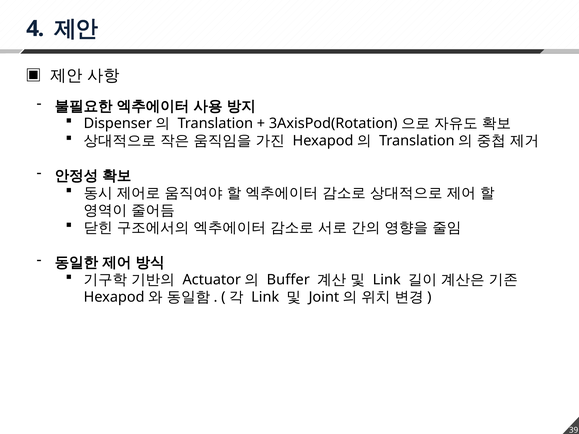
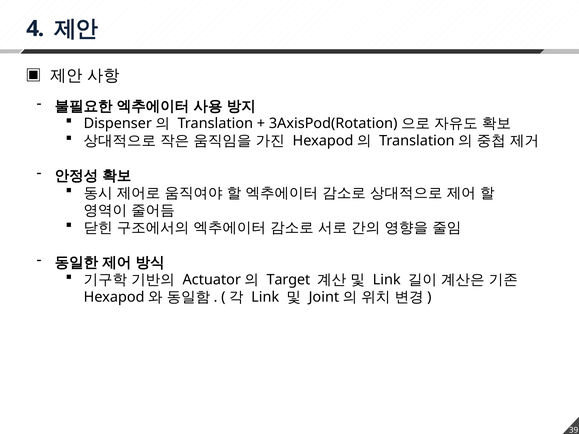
Buffer: Buffer -> Target (288, 280)
